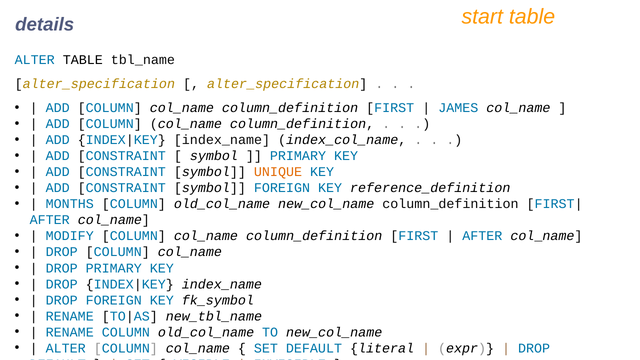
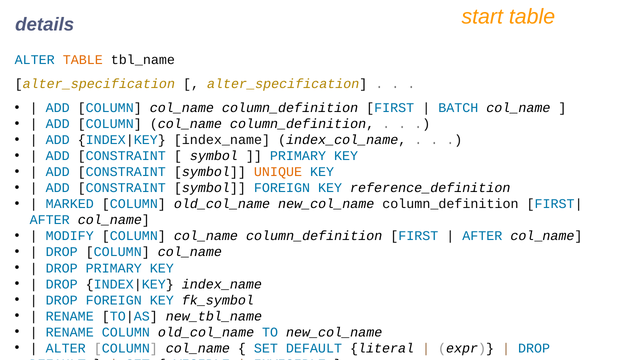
TABLE colour: black -> orange (83, 60)
JAMES: JAMES -> BATCH (458, 108)
MONTHS: MONTHS -> MARKED (70, 204)
